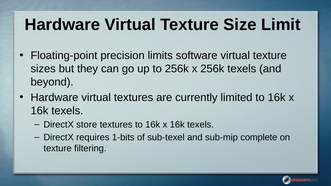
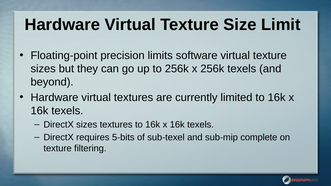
DirectX store: store -> sizes (87, 125)
1-bits: 1-bits -> 5-bits (123, 138)
